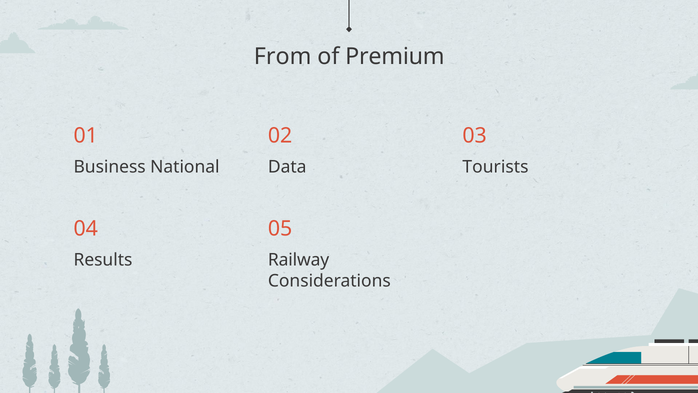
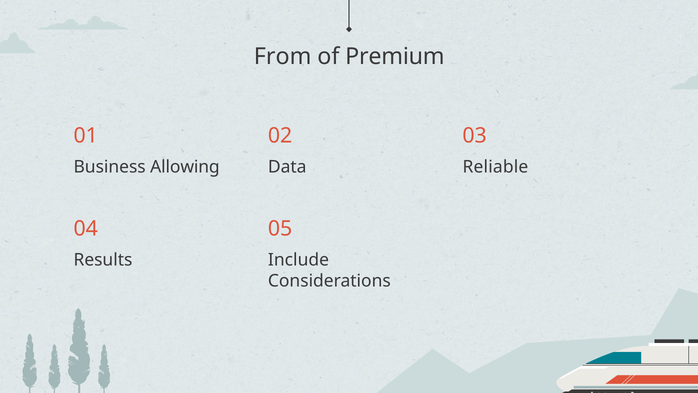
National: National -> Allowing (185, 167)
Tourists: Tourists -> Reliable (495, 167)
Railway: Railway -> Include (299, 260)
